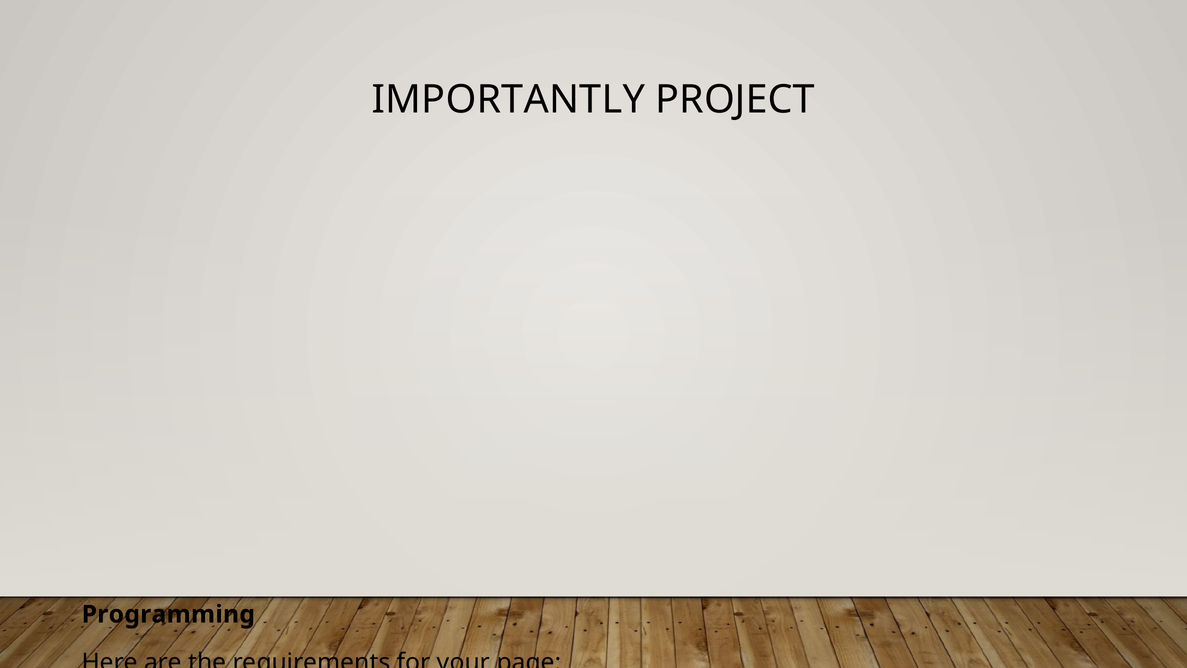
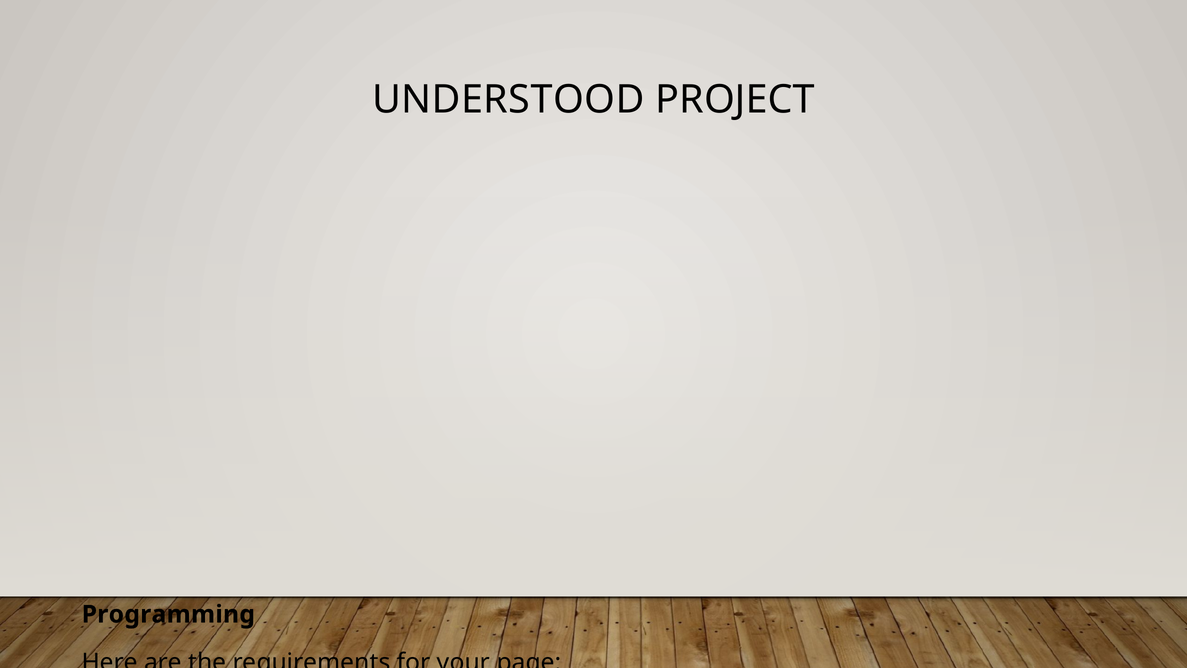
IMPORTANTLY: IMPORTANTLY -> UNDERSTOOD (508, 100)
